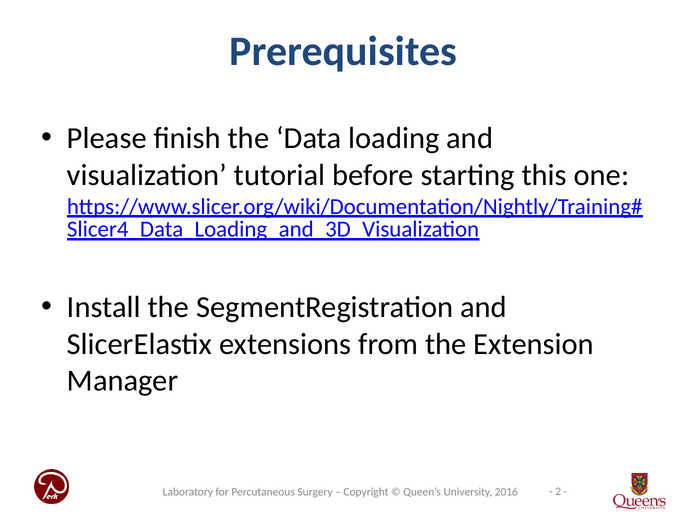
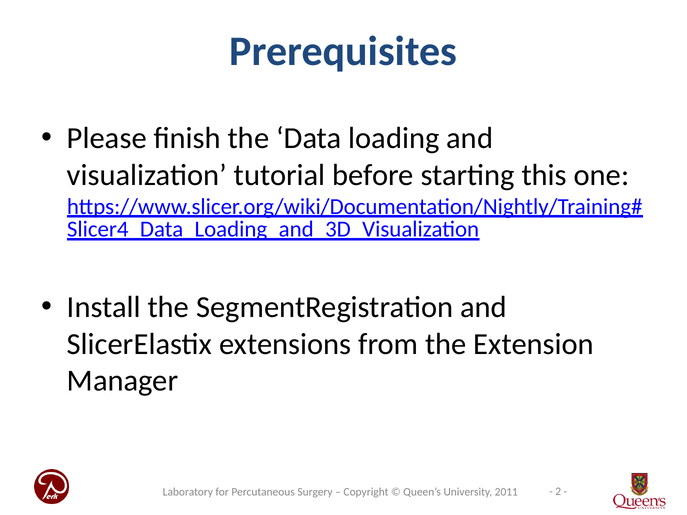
2016: 2016 -> 2011 (506, 492)
